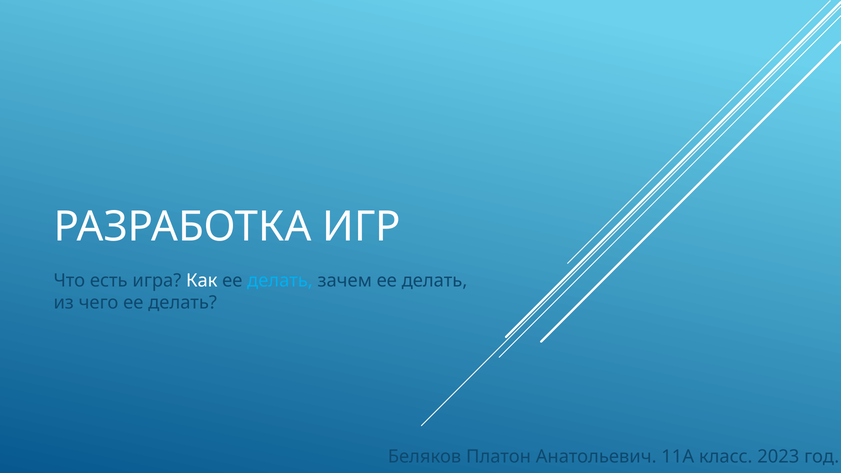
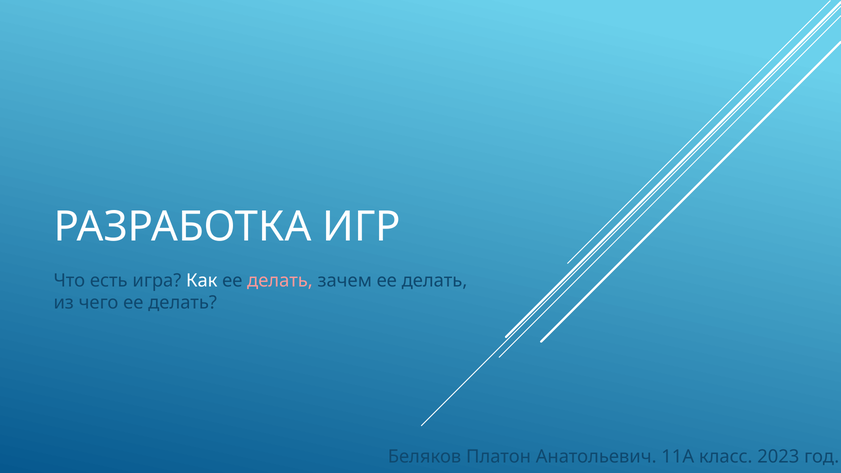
делать colour: light blue -> pink (280, 281)
